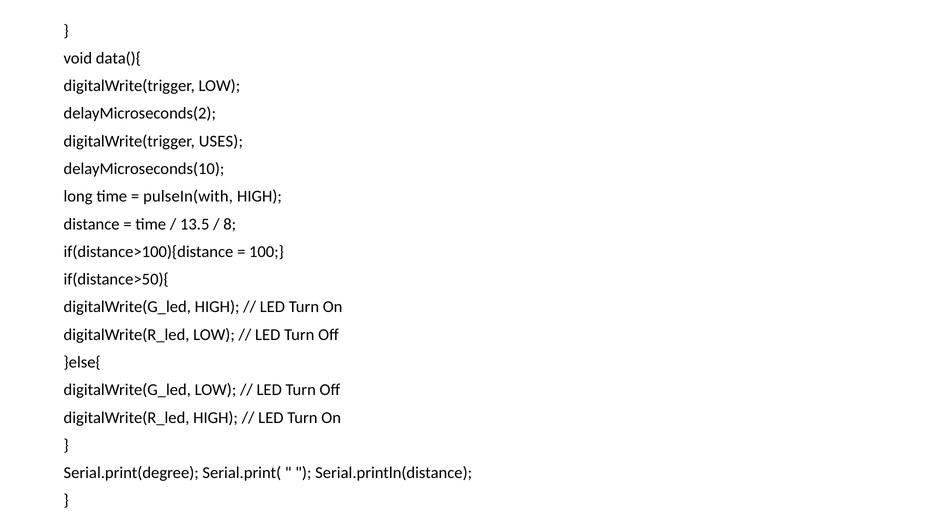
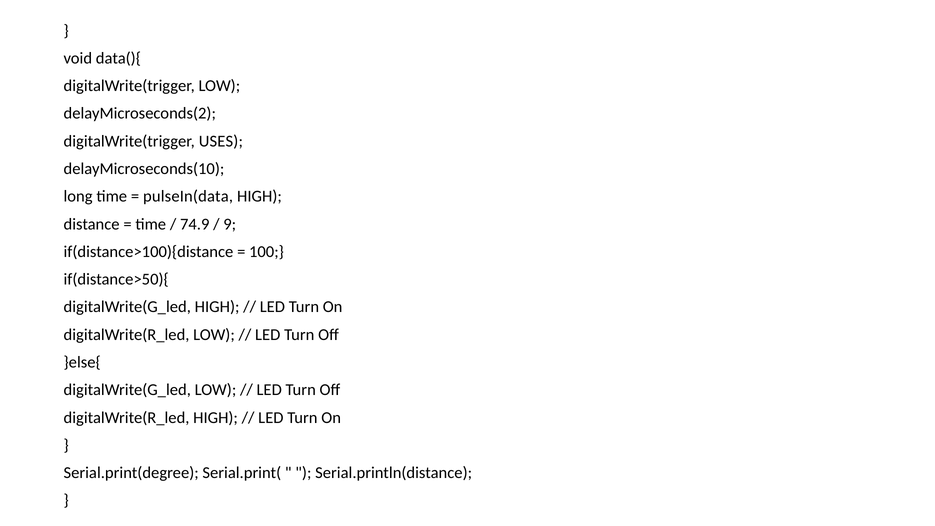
pulseIn(with: pulseIn(with -> pulseIn(data (188, 196)
13.5: 13.5 -> 74.9 (195, 224)
8: 8 -> 9 (230, 224)
